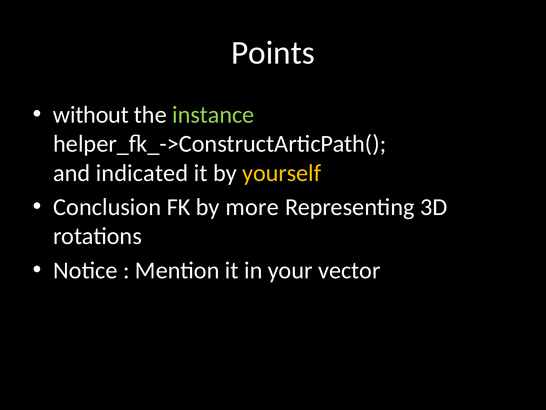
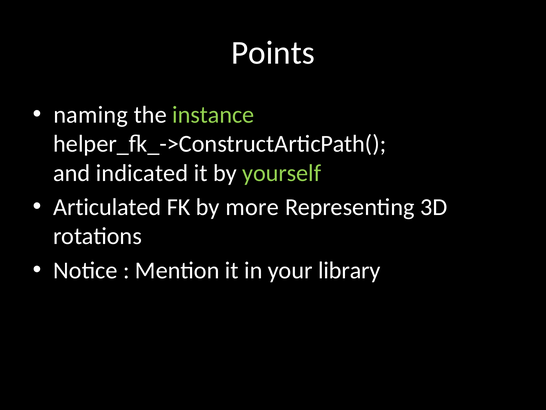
without: without -> naming (91, 115)
yourself colour: yellow -> light green (282, 173)
Conclusion: Conclusion -> Articulated (107, 207)
vector: vector -> library (349, 270)
